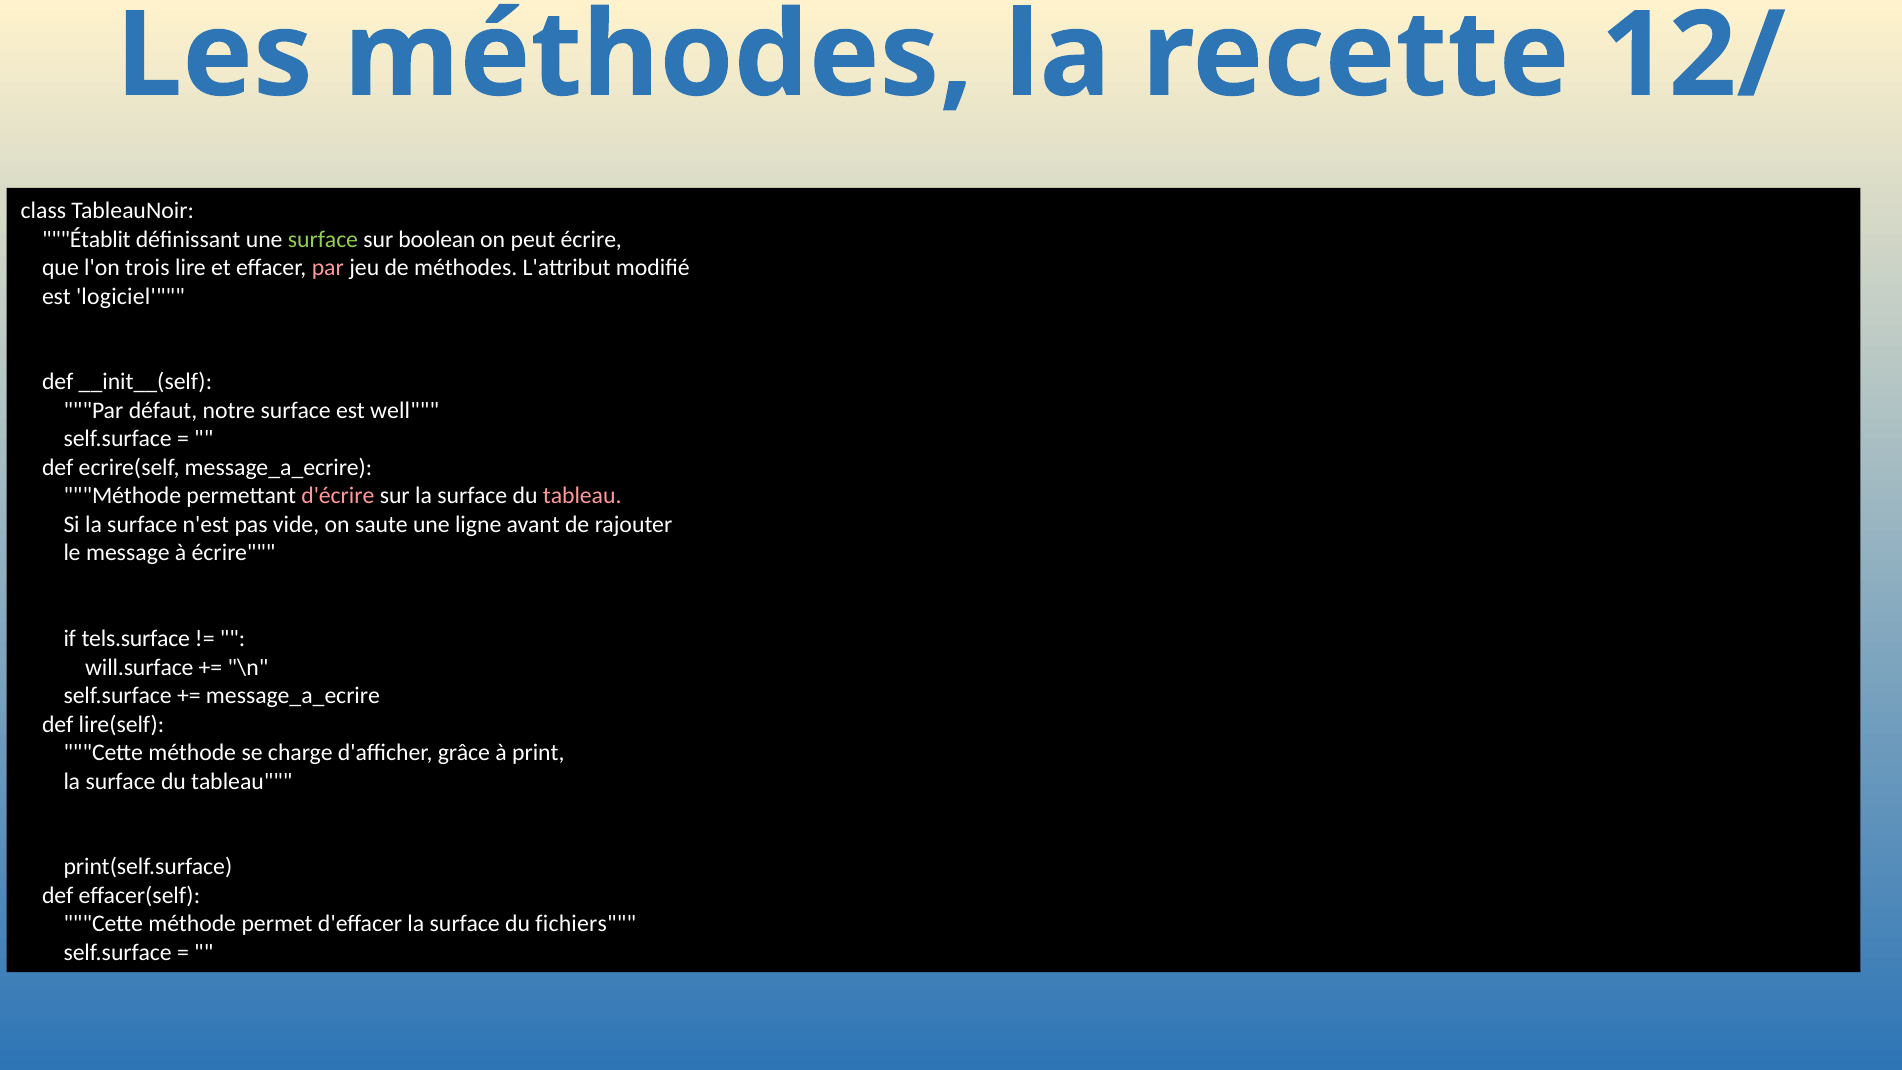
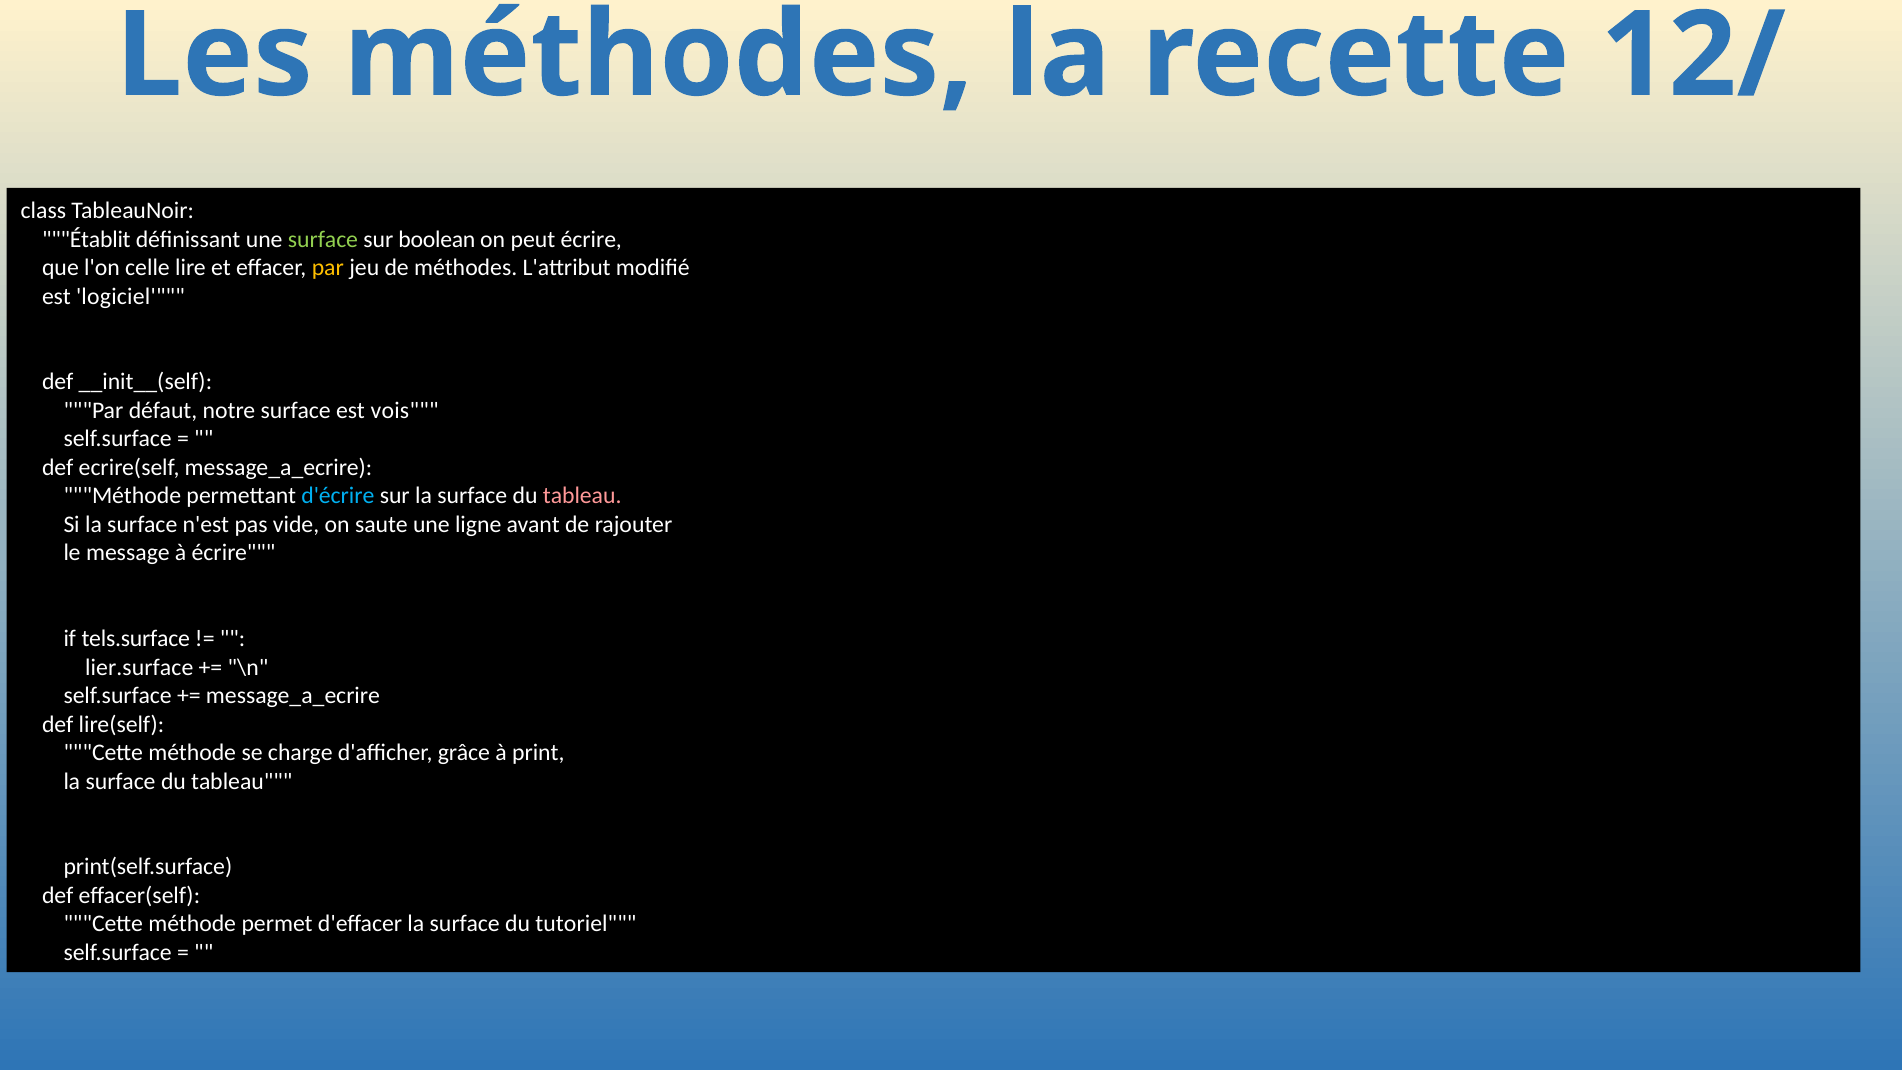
trois: trois -> celle (147, 268)
par colour: pink -> yellow (328, 268)
well: well -> vois (405, 410)
d'écrire colour: pink -> light blue (338, 496)
will.surface: will.surface -> lier.surface (139, 667)
fichiers: fichiers -> tutoriel (586, 924)
